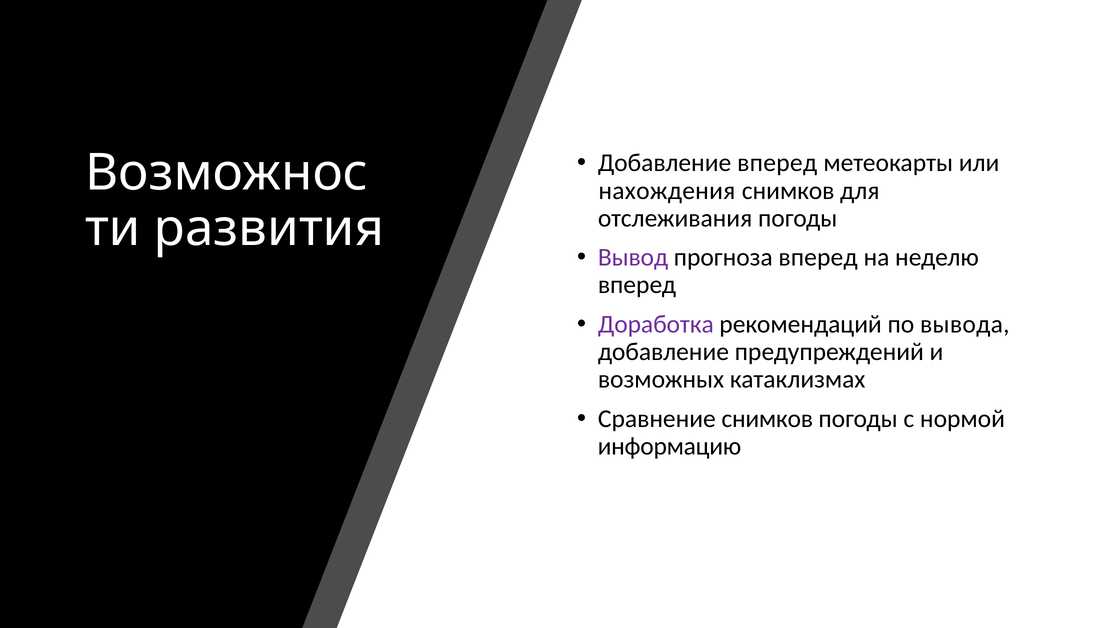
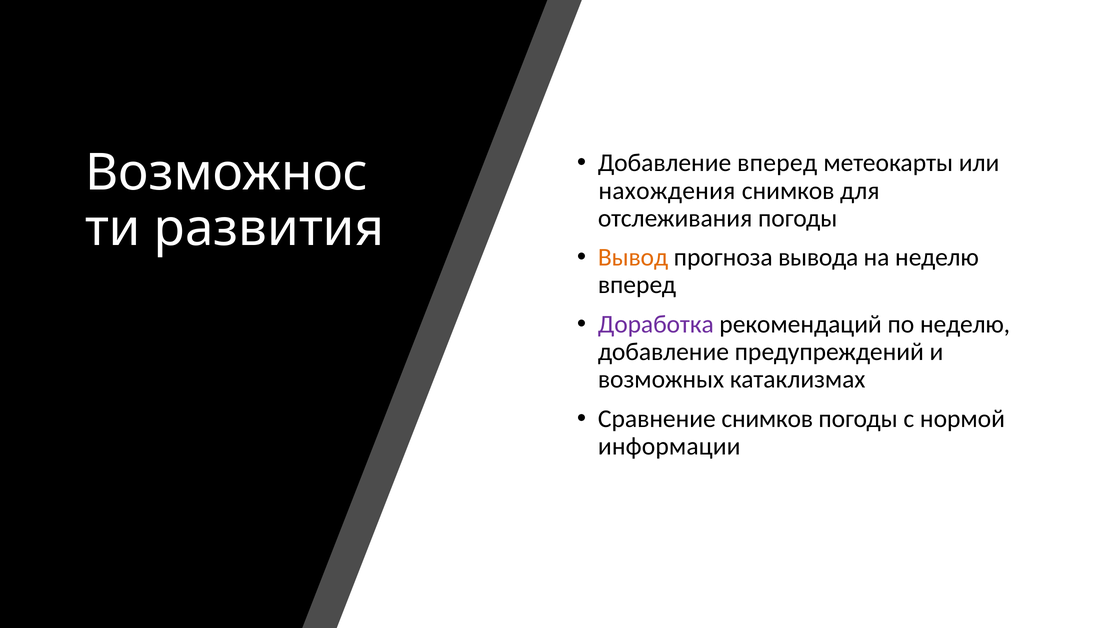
Вывод colour: purple -> orange (633, 257)
прогноза вперед: вперед -> вывода (818, 257)
по вывода: вывода -> неделю (965, 324)
информацию: информацию -> информации (669, 446)
